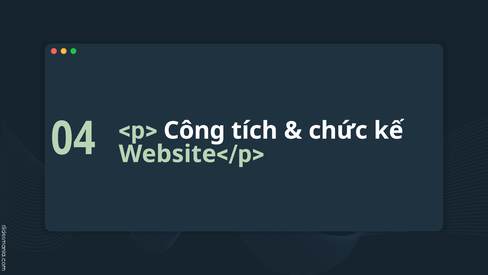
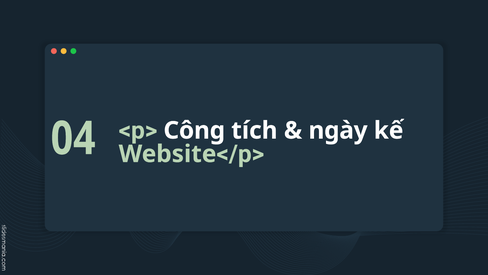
chức: chức -> ngày (338, 130)
